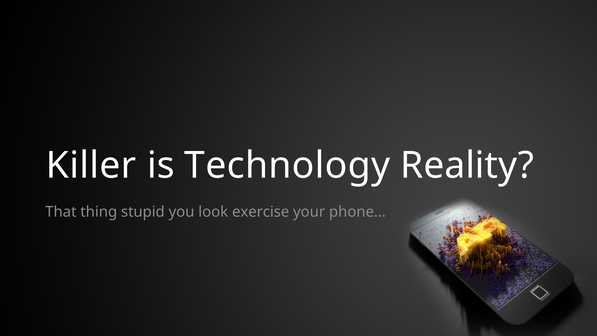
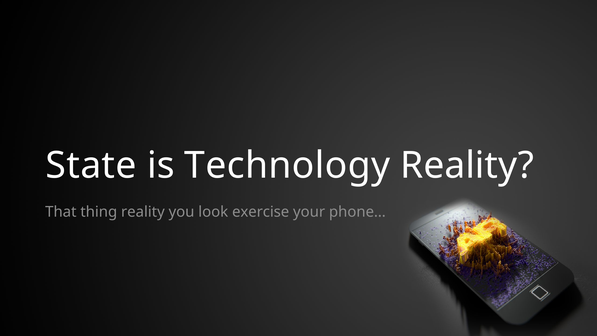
Killer: Killer -> State (91, 165)
thing stupid: stupid -> reality (143, 212)
